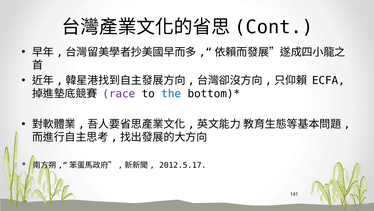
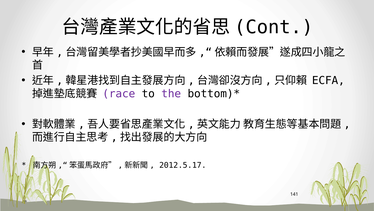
the colour: blue -> purple (171, 93)
